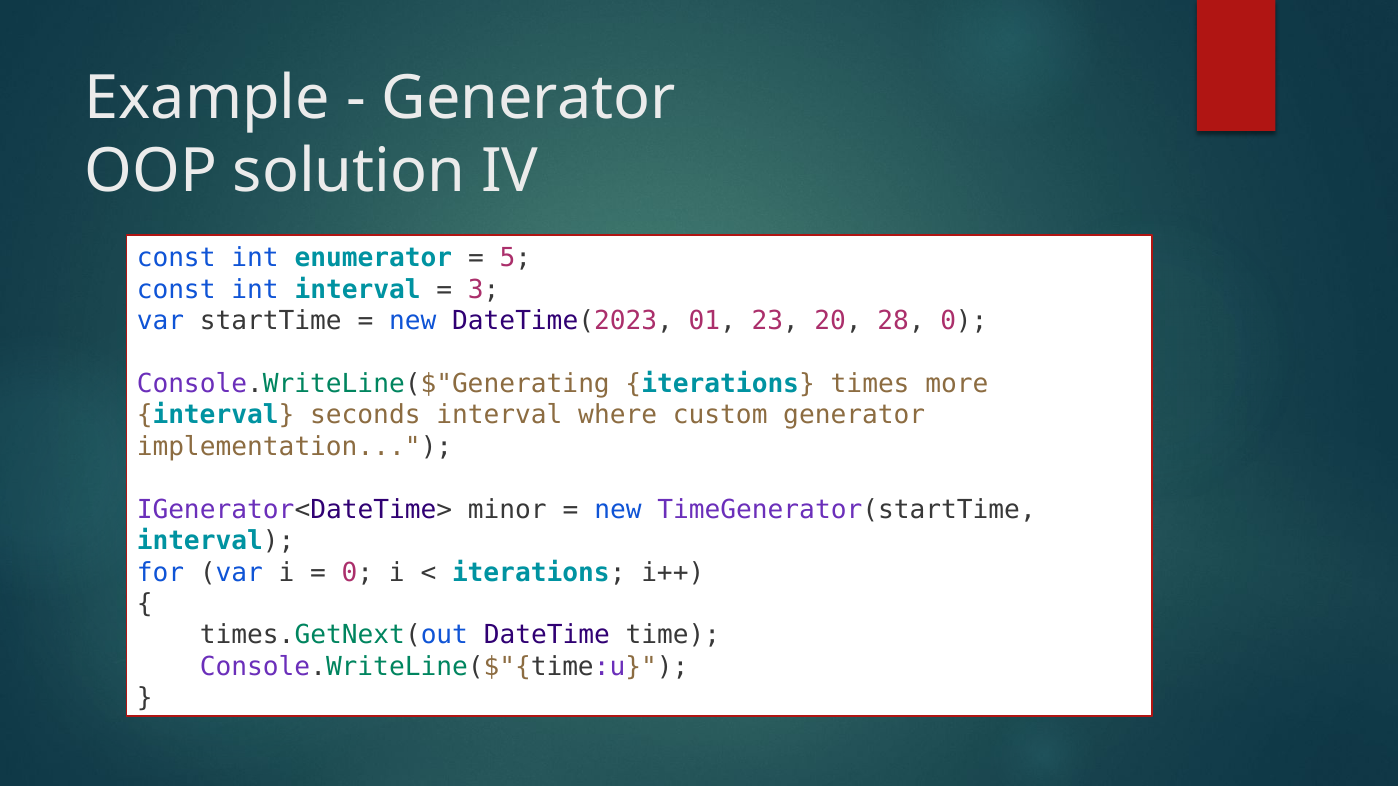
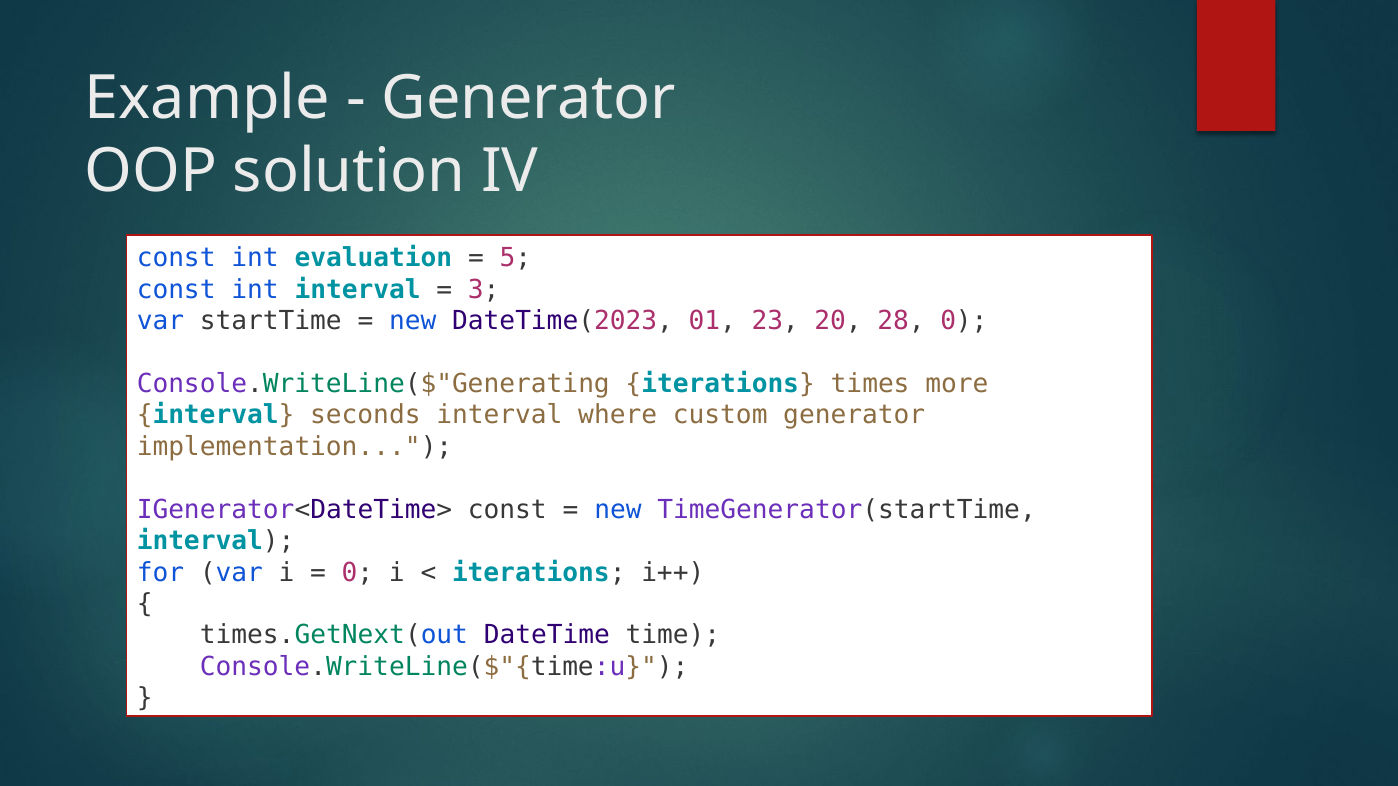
enumerator: enumerator -> evaluation (373, 258)
IGenerator<DateTime> minor: minor -> const (507, 510)
